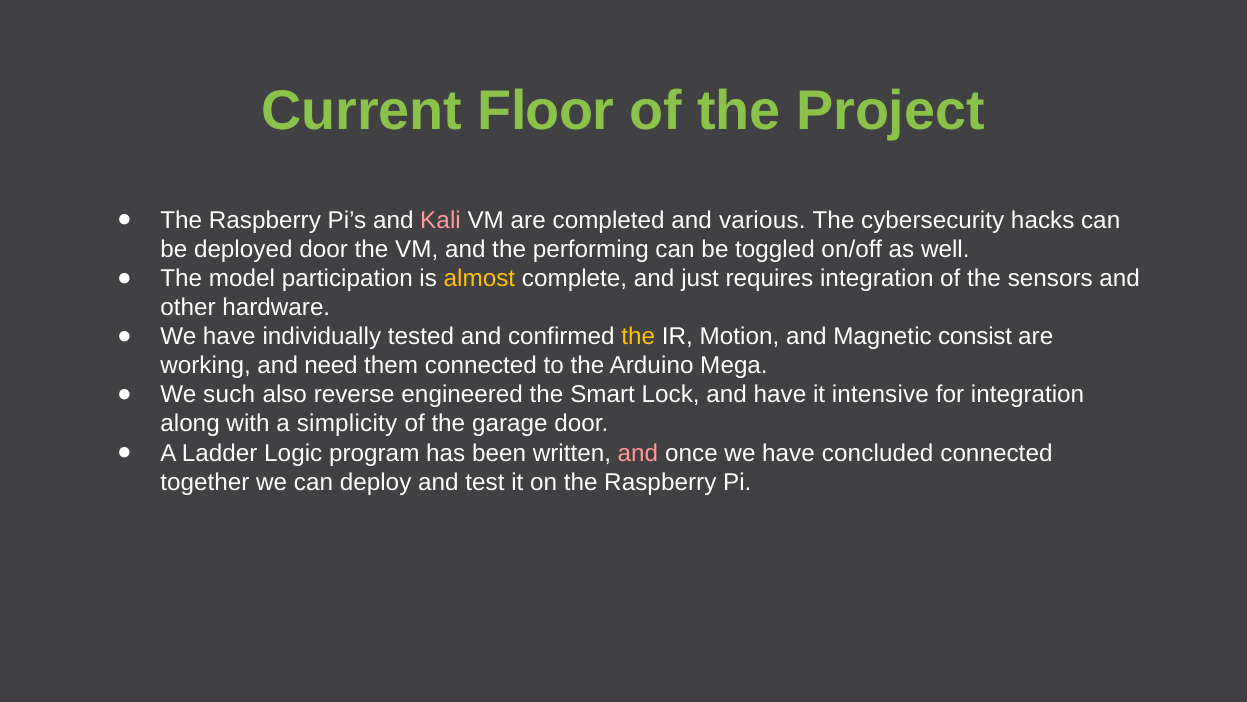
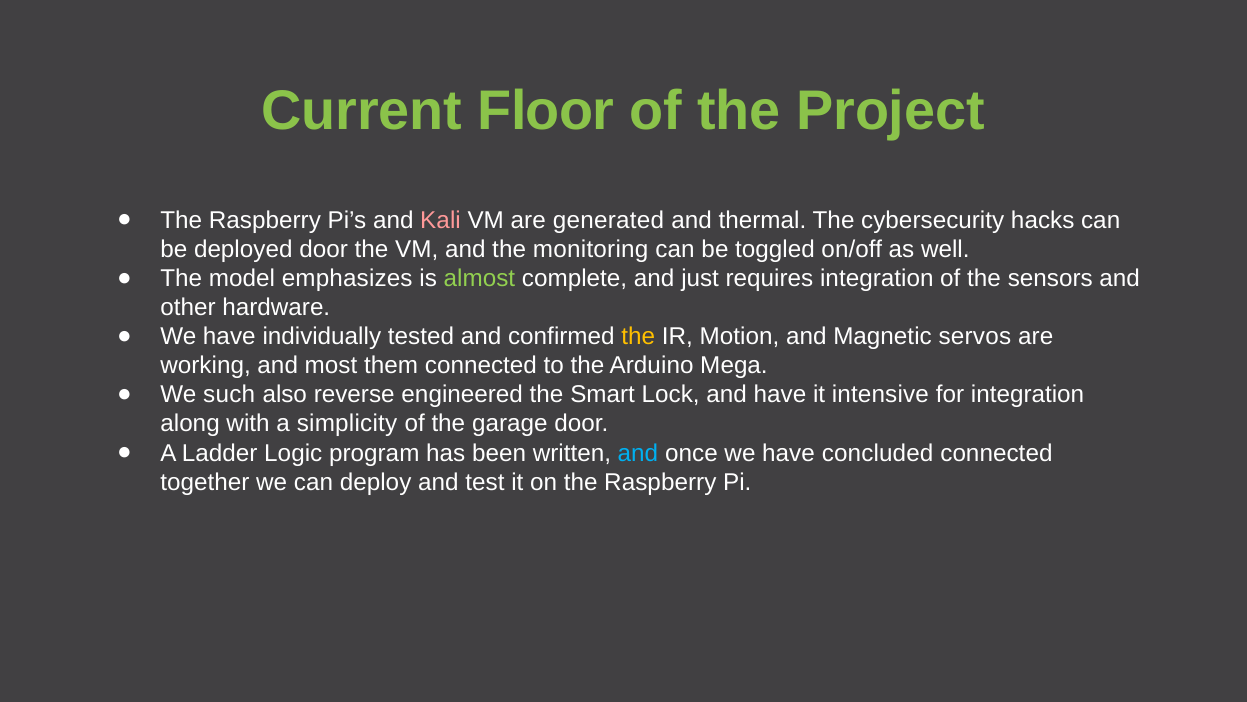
completed: completed -> generated (609, 220)
various: various -> thermal (762, 220)
performing: performing -> monitoring (591, 249)
participation: participation -> emphasizes (347, 278)
almost colour: yellow -> light green (479, 278)
consist: consist -> servos (975, 336)
need: need -> most (331, 365)
and colour: pink -> light blue (638, 453)
